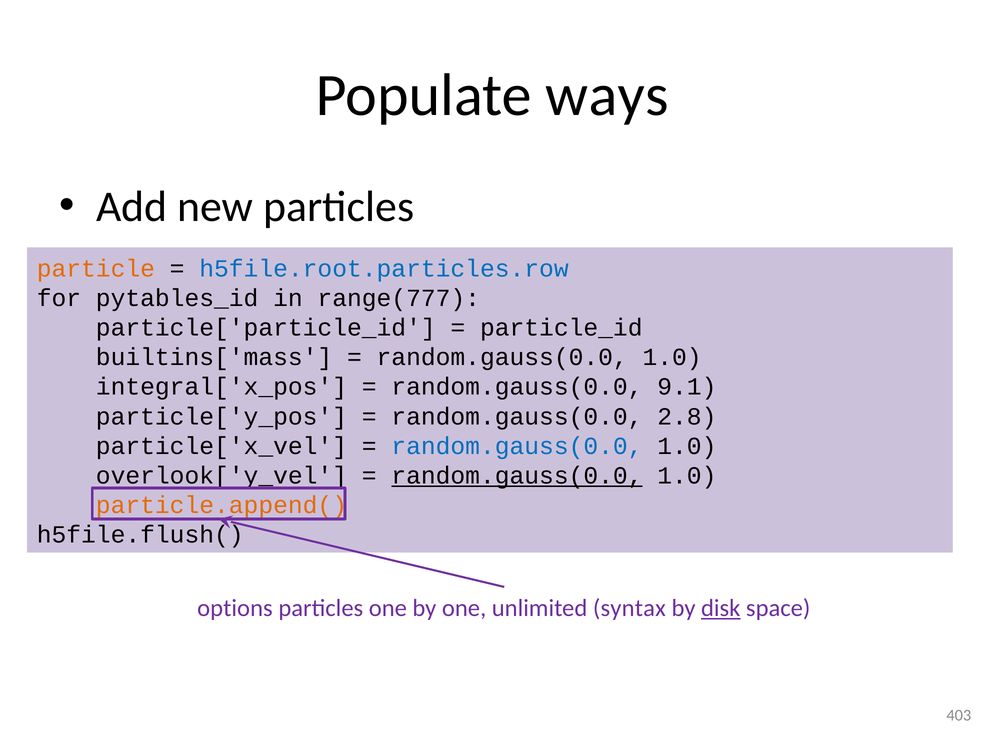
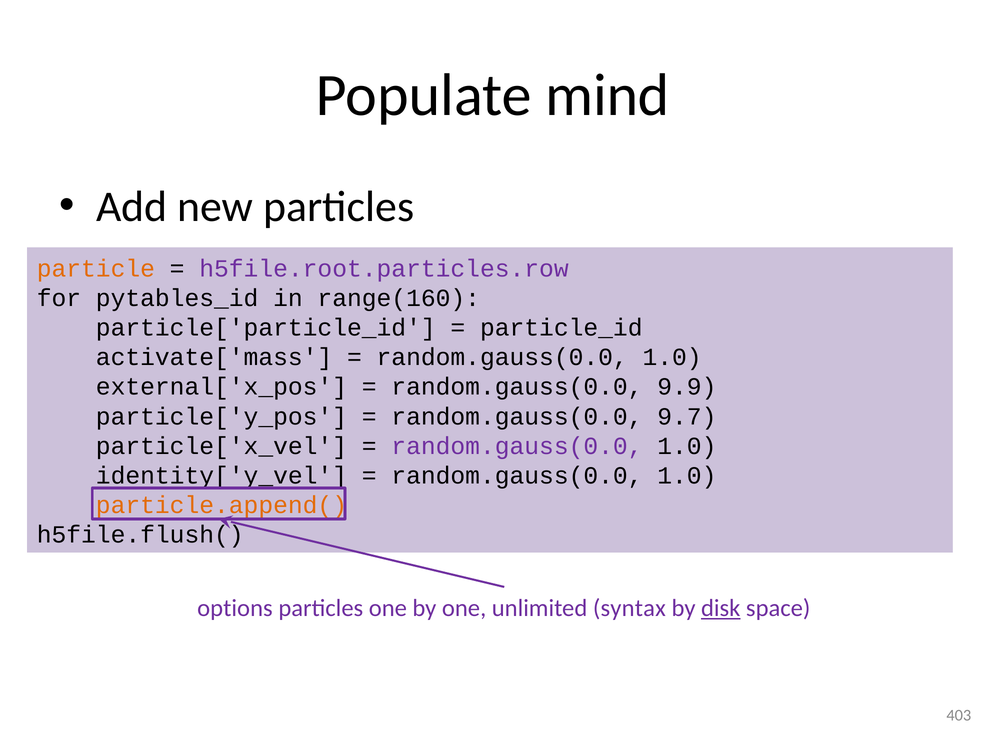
ways: ways -> mind (607, 95)
h5file.root.particles.row colour: blue -> purple (384, 269)
range(777: range(777 -> range(160 (399, 298)
builtins['mass: builtins['mass -> activate['mass (214, 357)
integral['x_pos: integral['x_pos -> external['x_pos (221, 387)
9.1: 9.1 -> 9.9 (687, 387)
2.8: 2.8 -> 9.7 (687, 416)
random.gauss(0.0 colour: blue -> purple (517, 446)
overlook['y_vel: overlook['y_vel -> identity['y_vel (221, 475)
random.gauss(0.0 underline: present -> none (517, 475)
